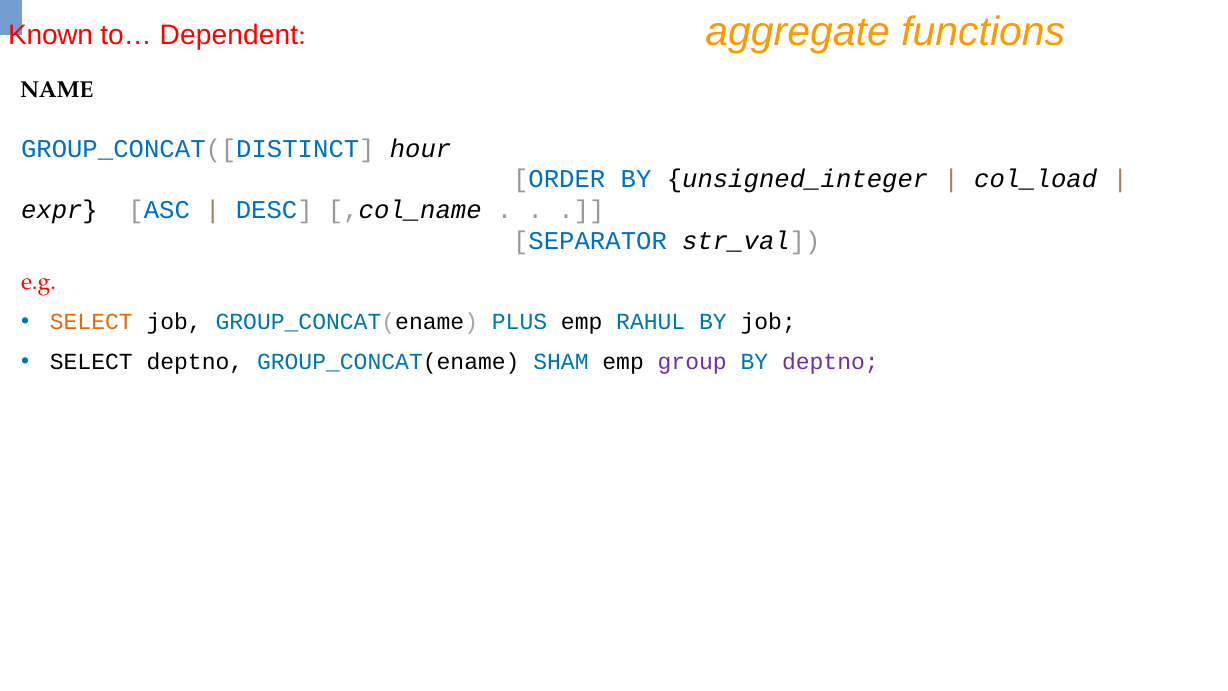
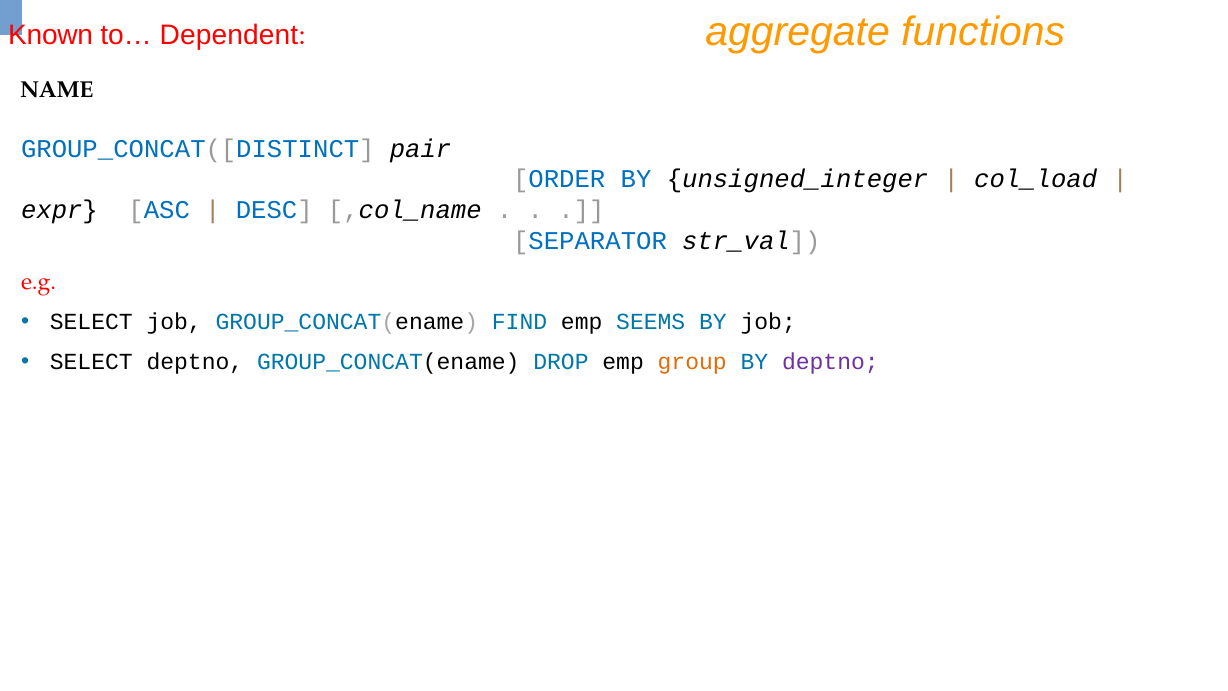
hour: hour -> pair (421, 149)
SELECT colour: orange -> black (91, 322)
PLUS: PLUS -> FIND (520, 322)
RAHUL: RAHUL -> SEEMS (651, 322)
SHAM: SHAM -> DROP (561, 362)
group colour: purple -> orange (692, 362)
